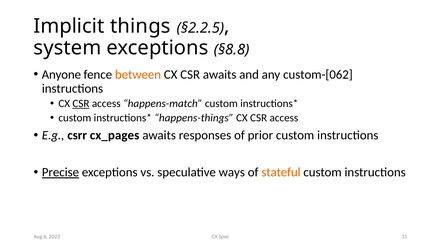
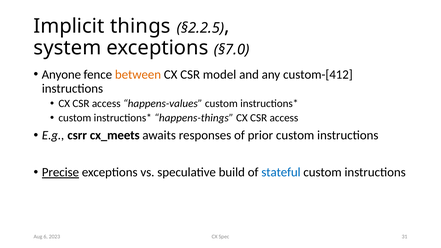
§8.8: §8.8 -> §7.0 (232, 50)
CSR awaits: awaits -> model (220, 75)
custom-[062: custom-[062 -> custom-[412 (318, 75)
CSR underline: present -> none (81, 104)
happens-match: happens-match -> happens-values (163, 104)
cx_pages: cx_pages -> cx_meets (115, 135)
ways: ways -> build (232, 172)
stateful colour: orange -> blue (281, 172)
